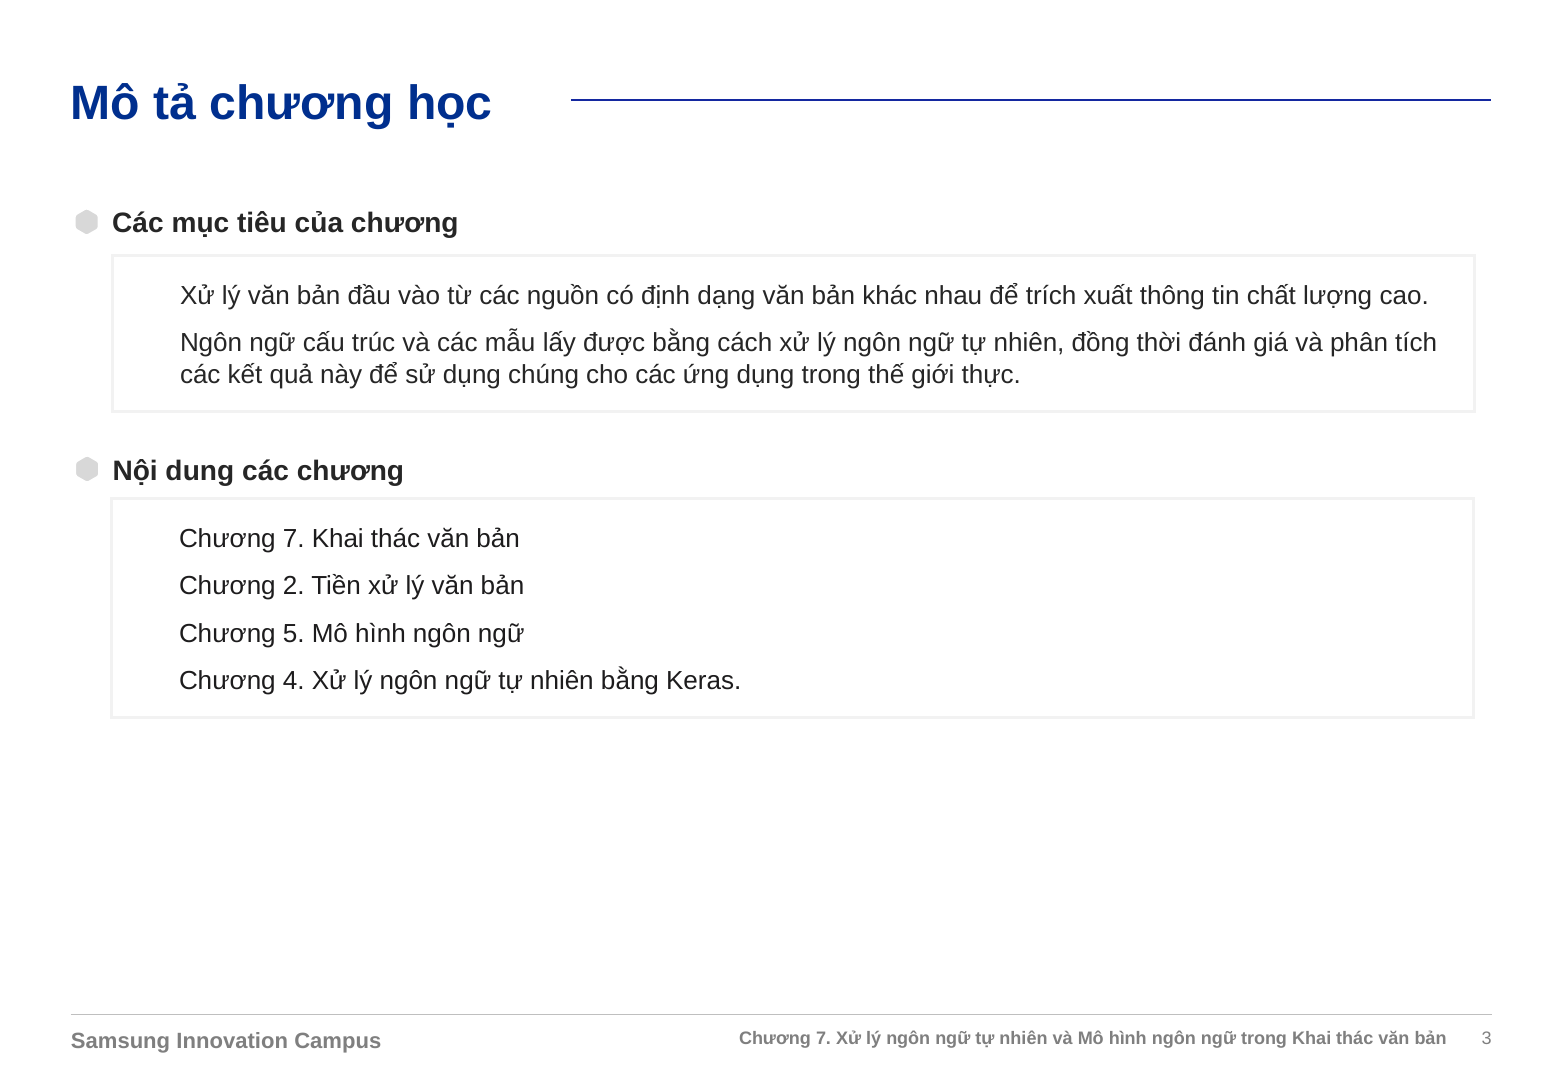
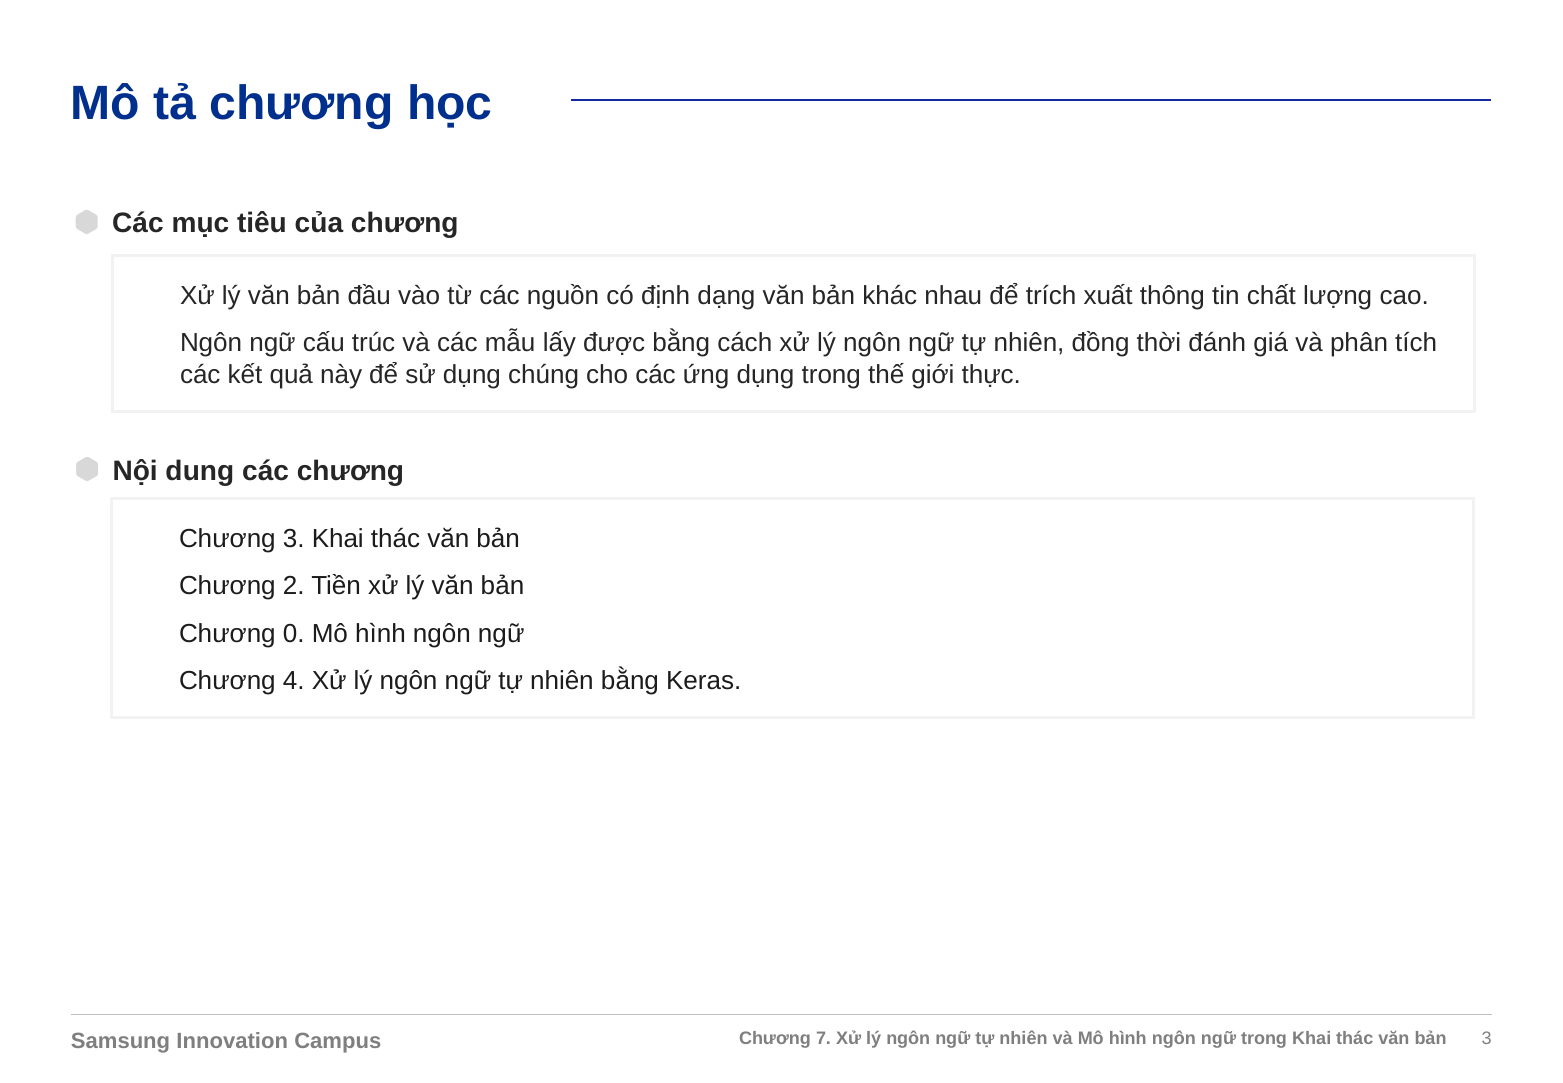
7: 7 -> 3 (294, 539)
5: 5 -> 0 (294, 633)
